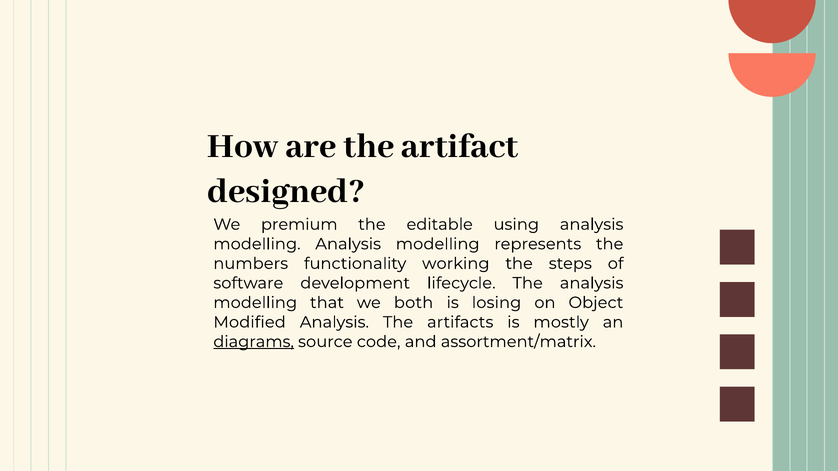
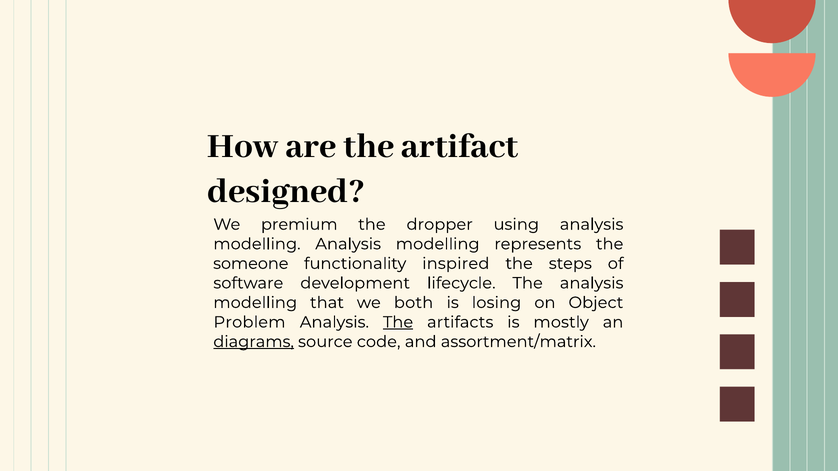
editable: editable -> dropper (440, 225)
numbers: numbers -> someone (251, 264)
working: working -> inspired (456, 264)
Modified: Modified -> Problem (250, 322)
The underline: none -> present (398, 322)
